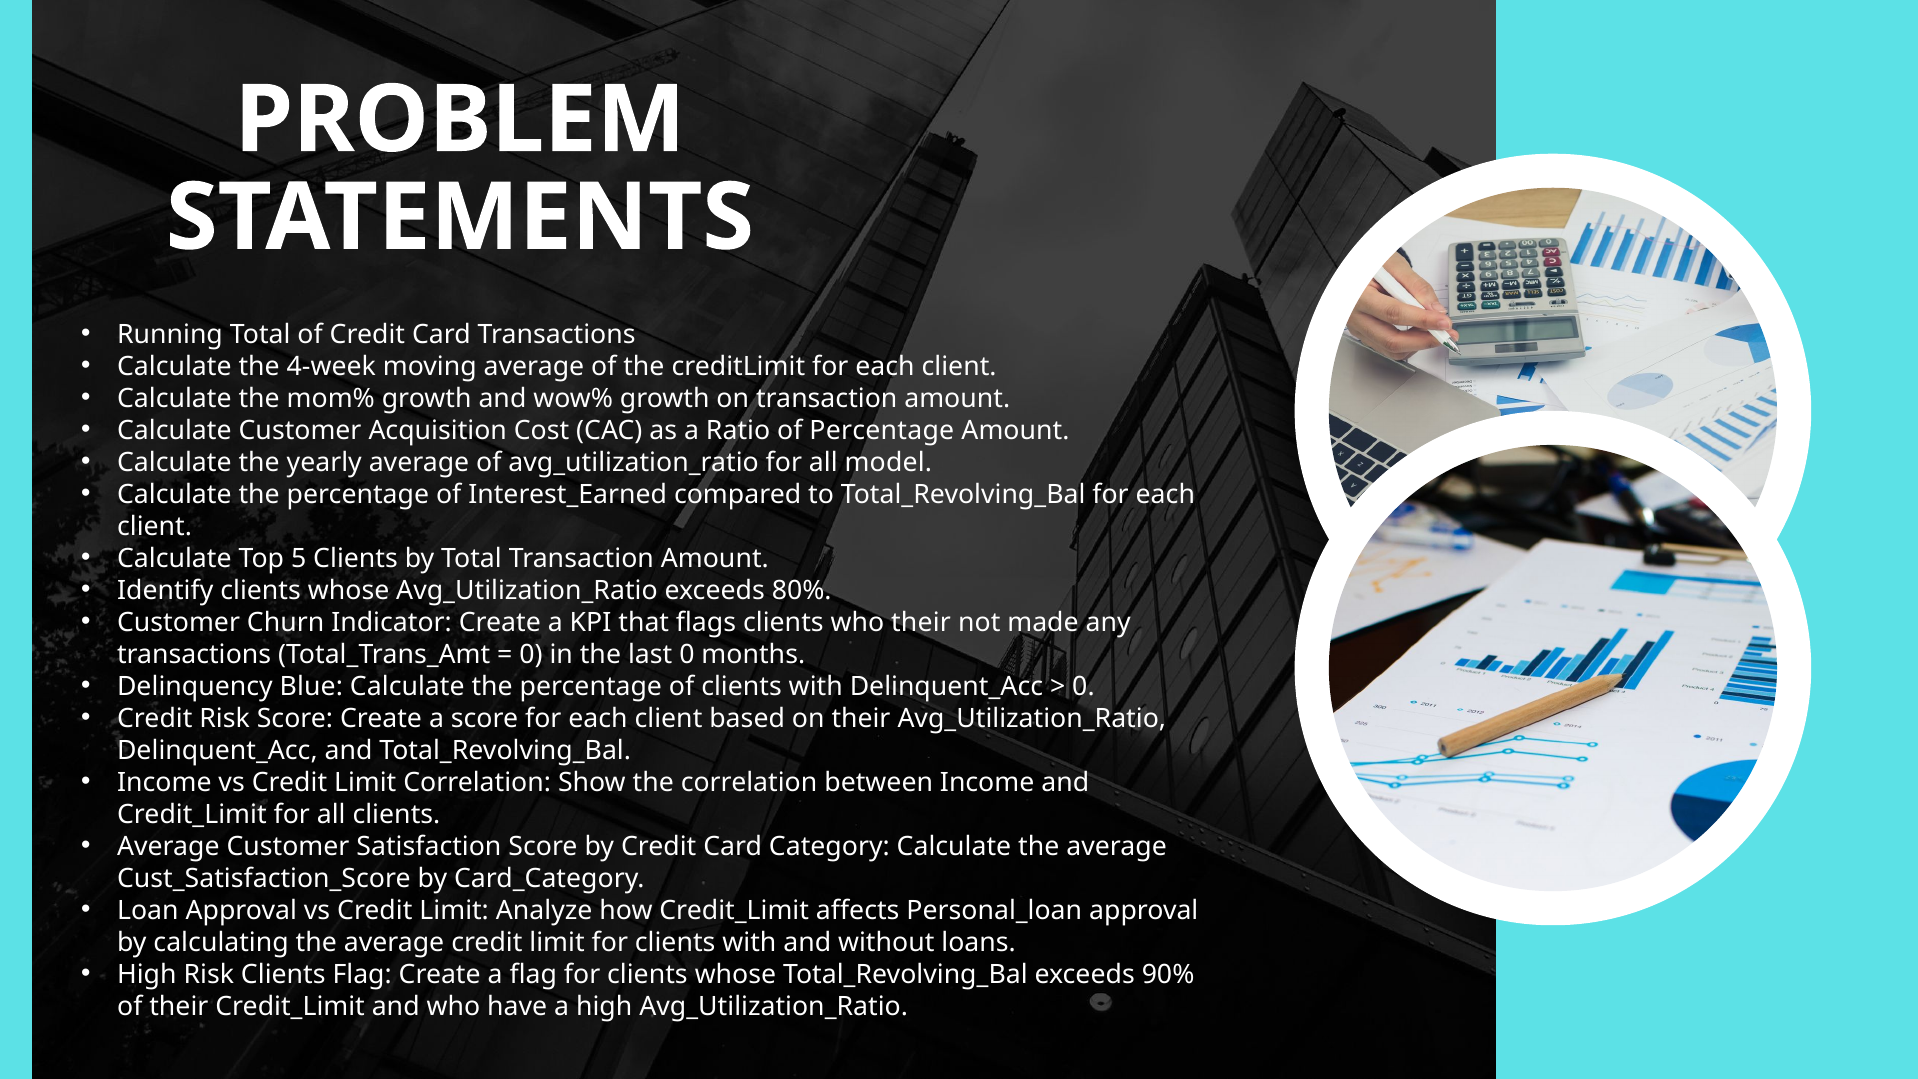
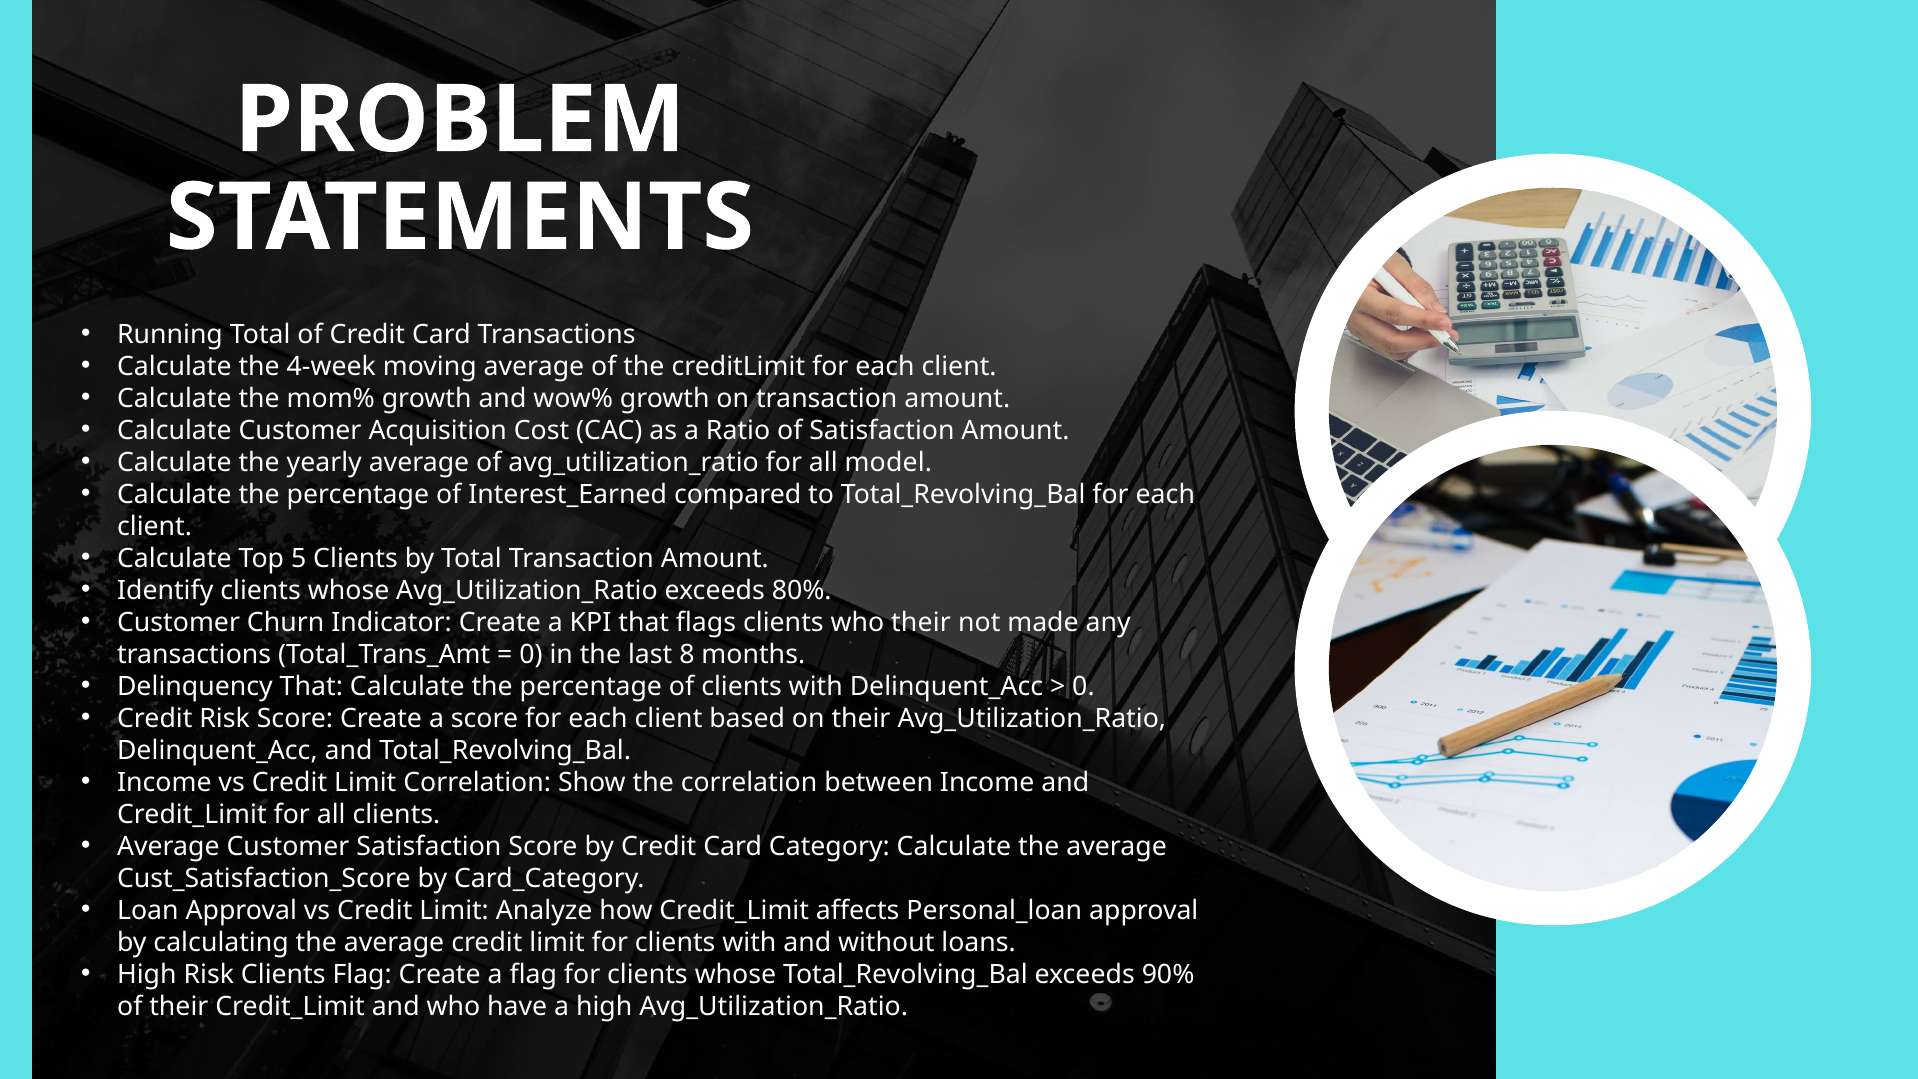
of Percentage: Percentage -> Satisfaction (882, 431)
last 0: 0 -> 8 (687, 654)
Delinquency Blue: Blue -> That (311, 686)
